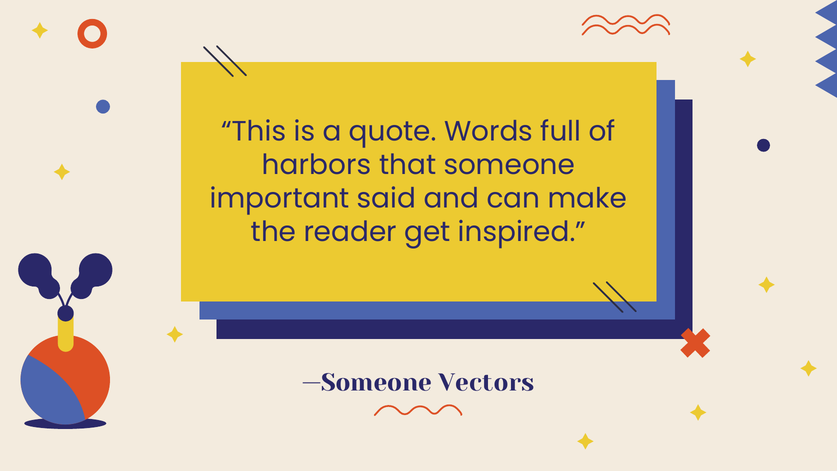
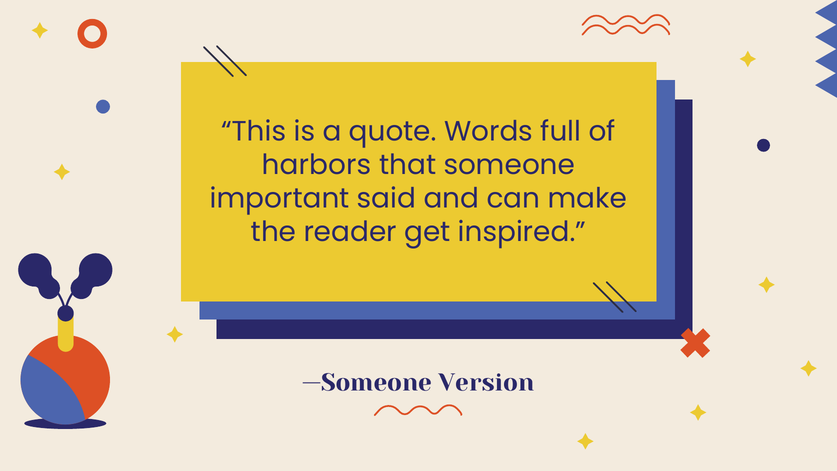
Vectors: Vectors -> Version (487, 383)
